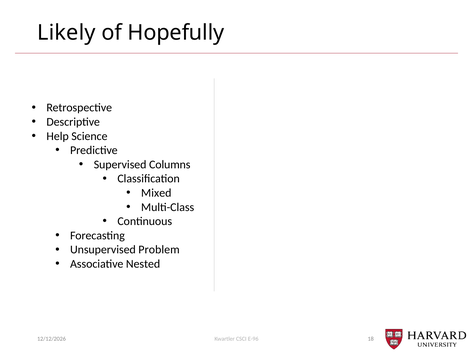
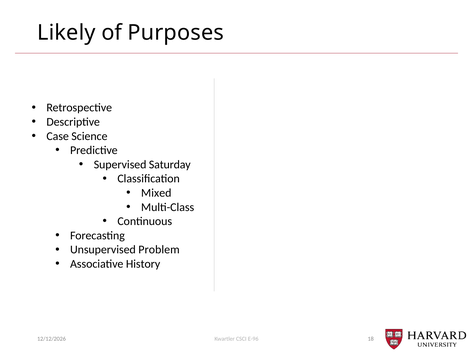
Hopefully: Hopefully -> Purposes (176, 33)
Help: Help -> Case (58, 136)
Columns: Columns -> Saturday (170, 164)
Nested: Nested -> History (143, 264)
